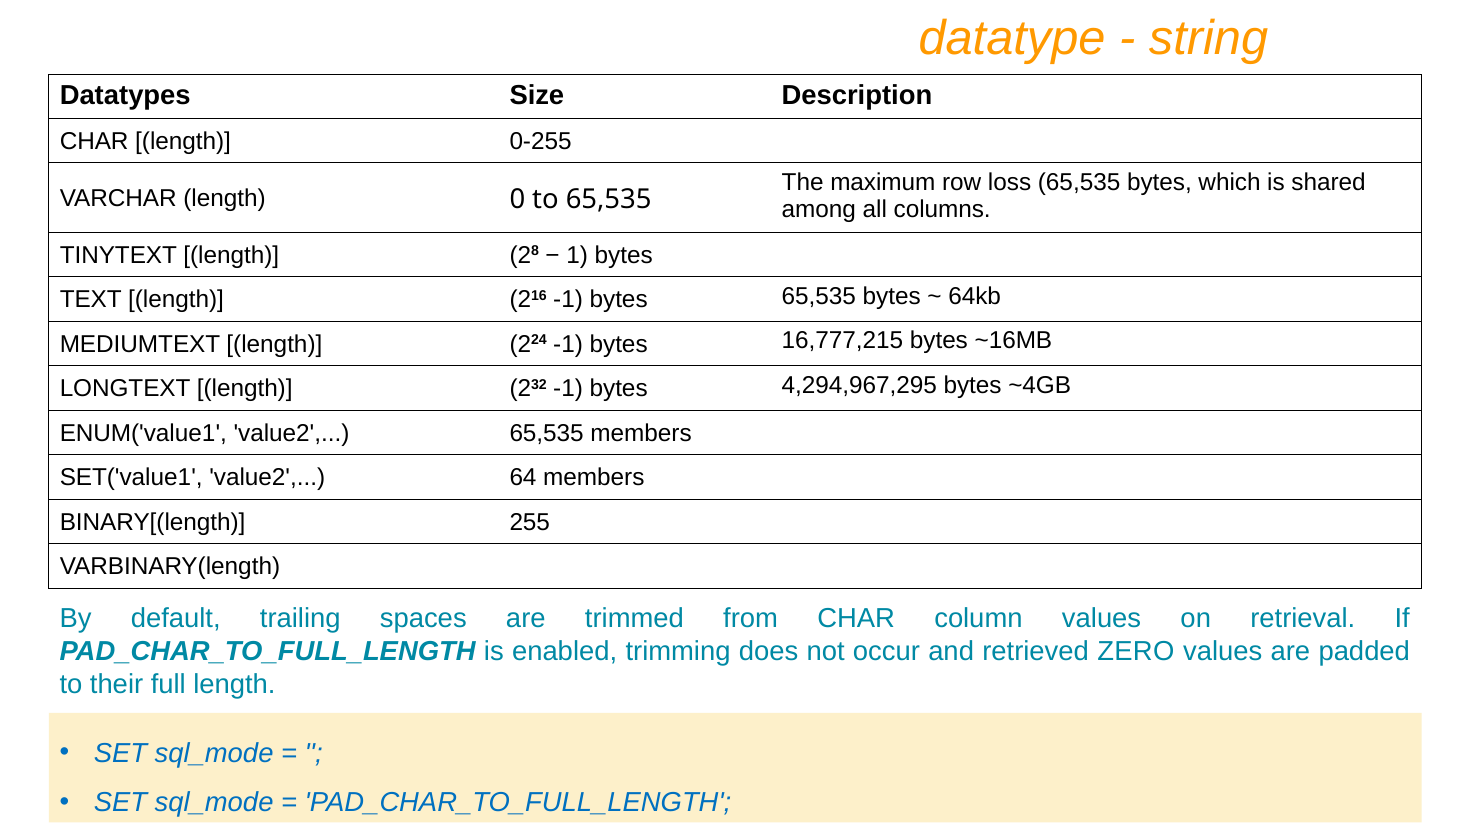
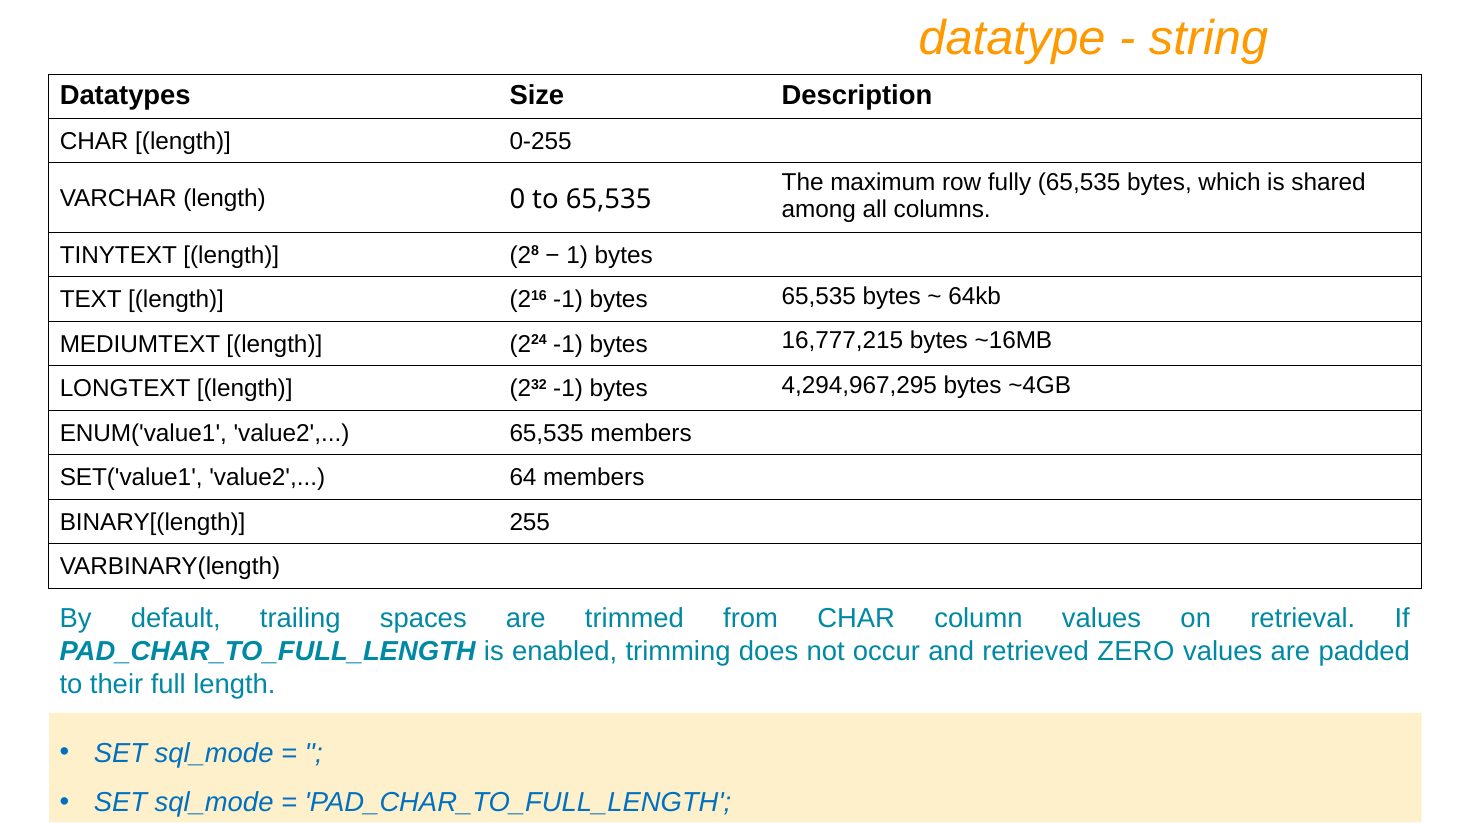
loss: loss -> fully (1010, 182)
